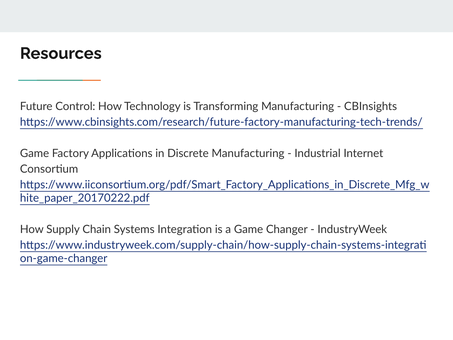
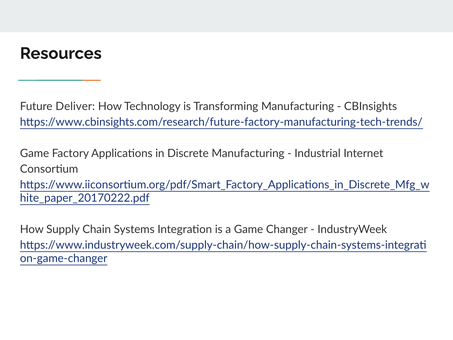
Control: Control -> Deliver (75, 106)
